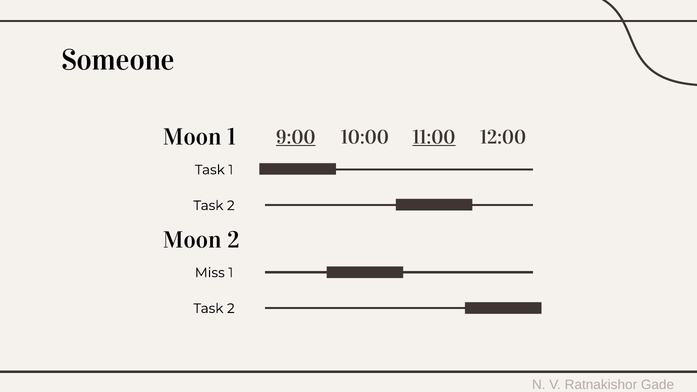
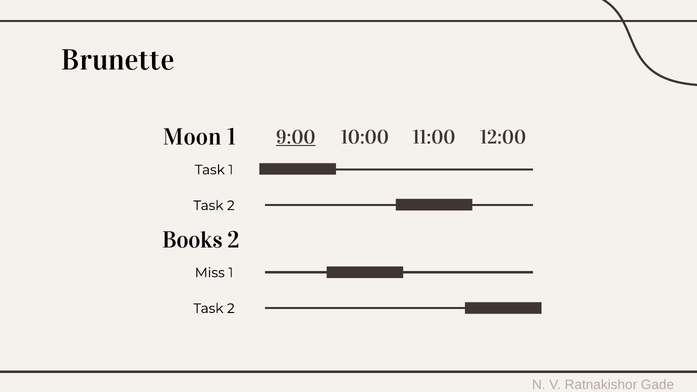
Someone: Someone -> Brunette (118, 60)
11:00 underline: present -> none (434, 137)
Moon: Moon -> Books (192, 240)
